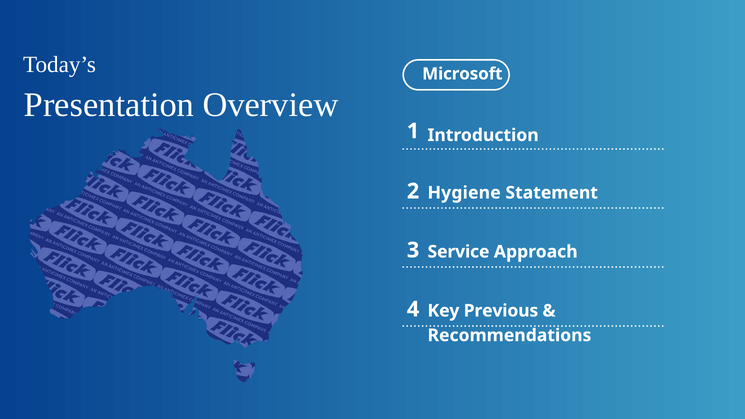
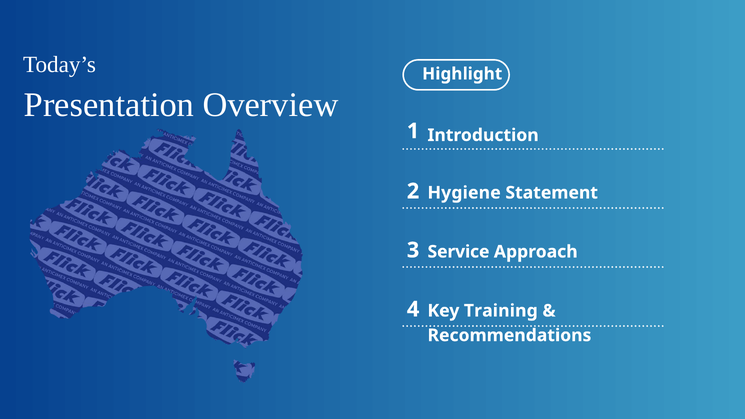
Microsoft: Microsoft -> Highlight (462, 74)
Previous: Previous -> Training (501, 311)
